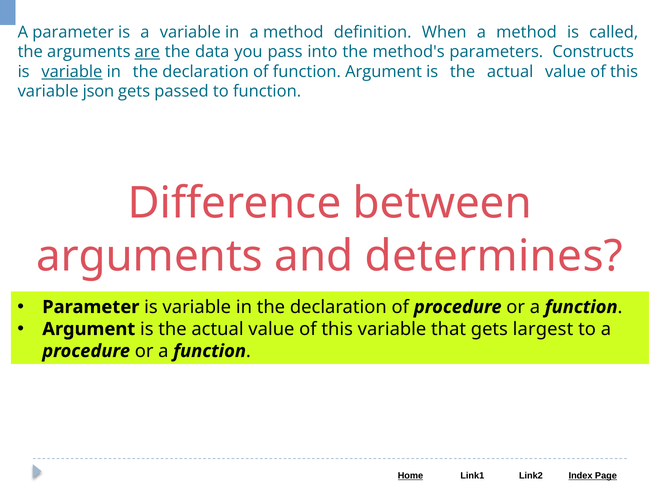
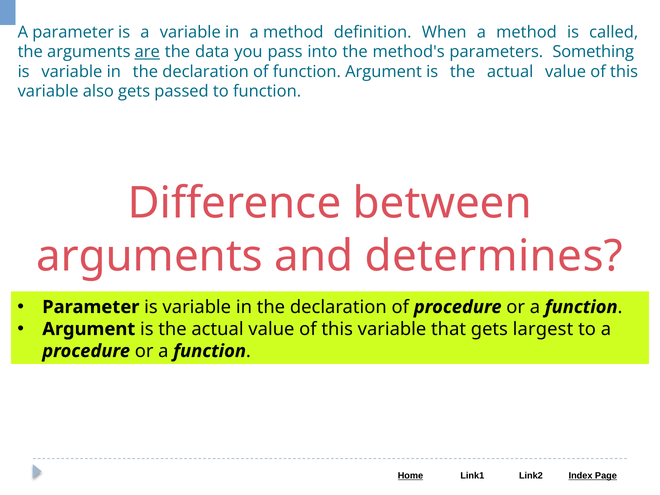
Constructs: Constructs -> Something (593, 52)
variable underline: present -> none (72, 72)
json: json -> also (98, 92)
